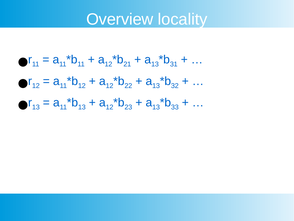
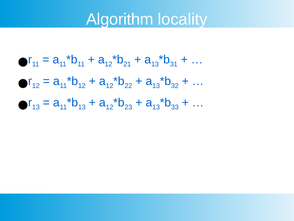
Overview: Overview -> Algorithm (120, 19)
